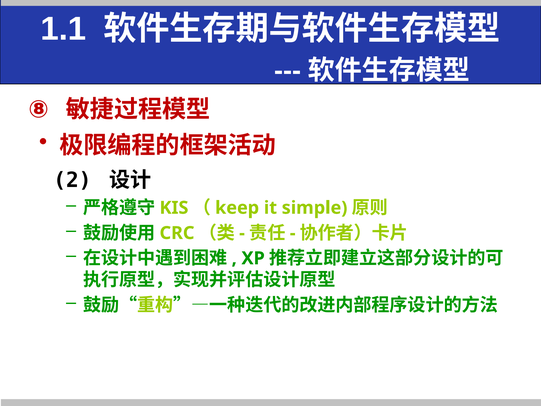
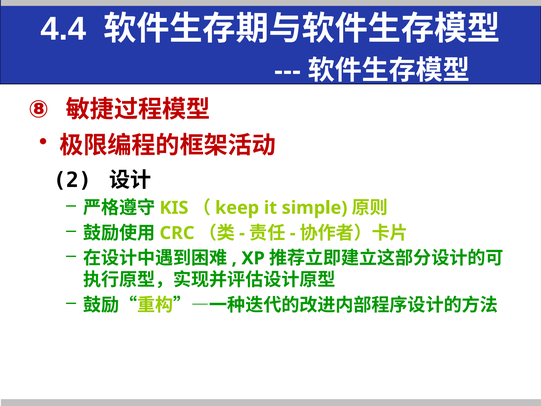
1.1: 1.1 -> 4.4 (63, 29)
